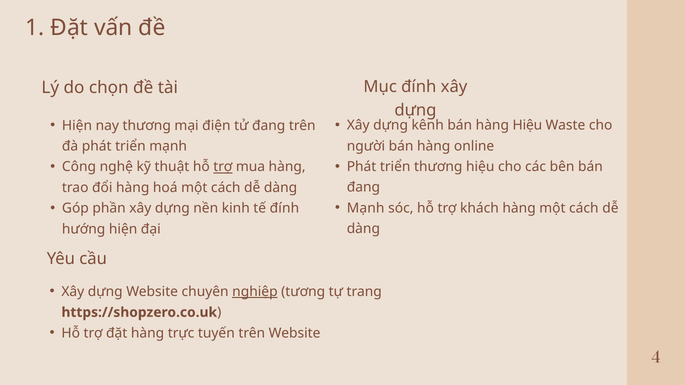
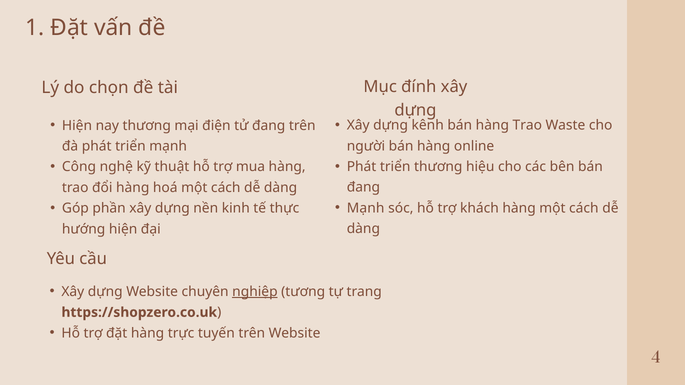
bán hàng Hiệu: Hiệu -> Trao (527, 125)
trợ underline: present -> none (223, 167)
tế đính: đính -> thực (284, 208)
